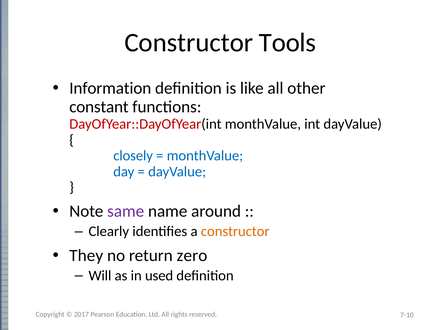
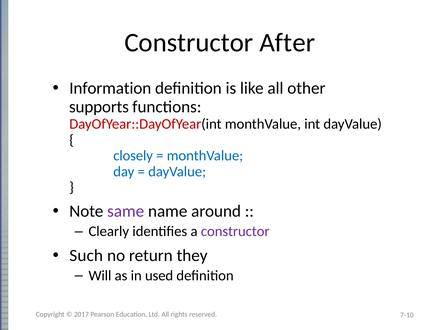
Tools: Tools -> After (287, 43)
constant: constant -> supports (99, 107)
constructor colour: orange -> purple (235, 231)
They: They -> Such (86, 255)
zero: zero -> they (192, 255)
